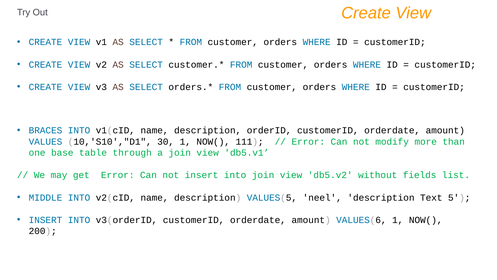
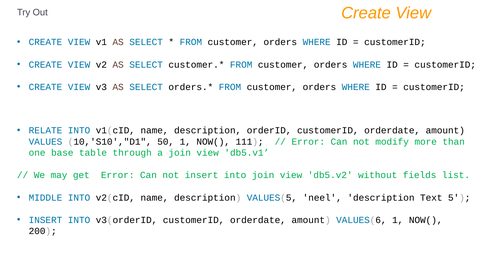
BRACES: BRACES -> RELATE (45, 130)
30: 30 -> 50 (166, 141)
